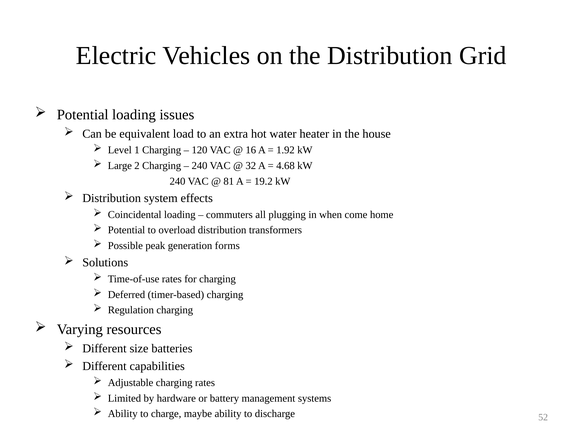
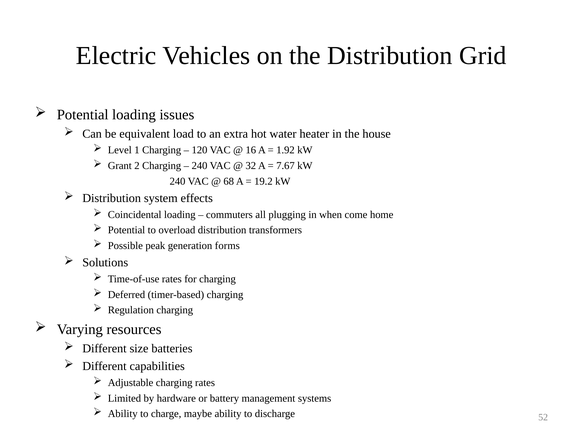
Large: Large -> Grant (120, 166)
4.68: 4.68 -> 7.67 (285, 166)
81: 81 -> 68 (229, 181)
